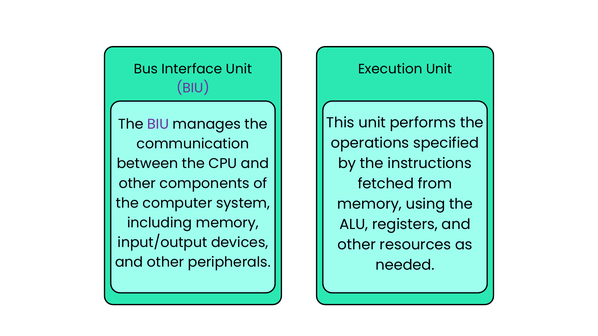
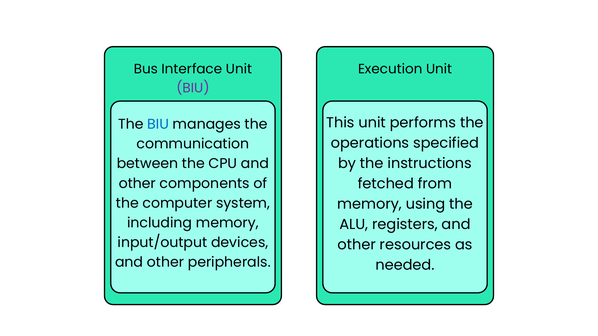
BIU colour: purple -> blue (158, 124)
